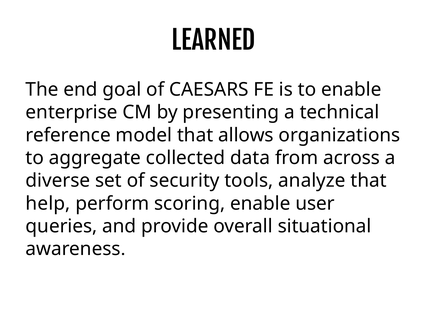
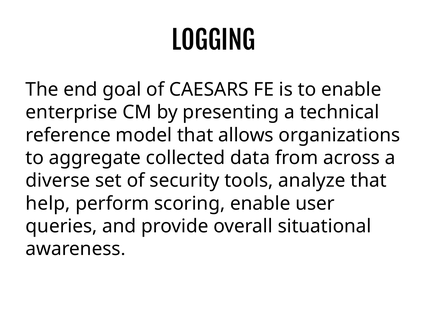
LEARNED: LEARNED -> LOGGING (213, 41)
